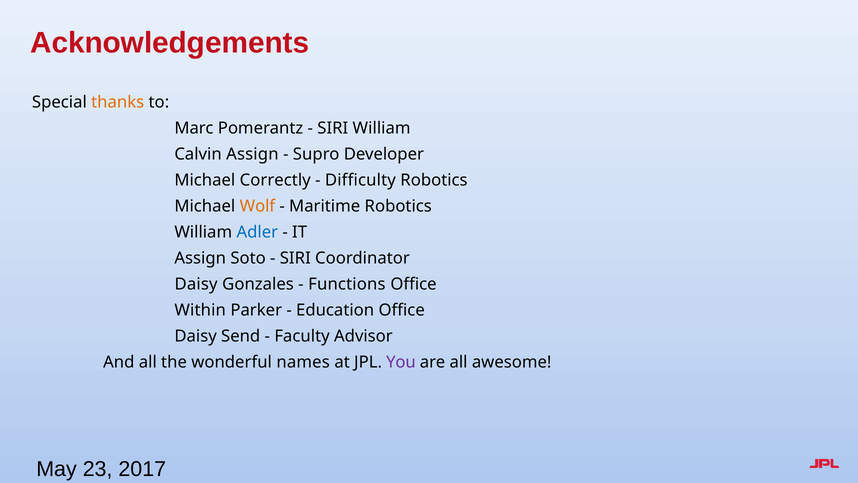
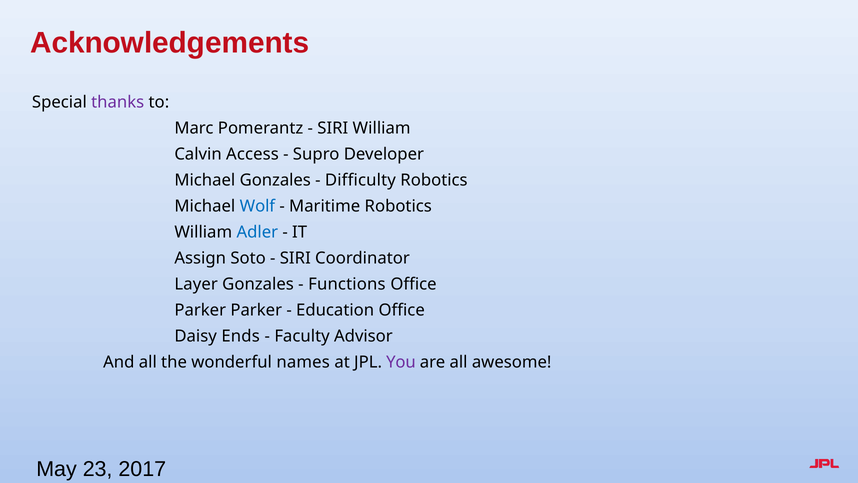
thanks colour: orange -> purple (118, 102)
Calvin Assign: Assign -> Access (252, 154)
Michael Correctly: Correctly -> Gonzales (275, 180)
Wolf colour: orange -> blue (257, 206)
Daisy: Daisy -> Layer (196, 284)
Within: Within -> Parker (200, 310)
Send: Send -> Ends (241, 336)
